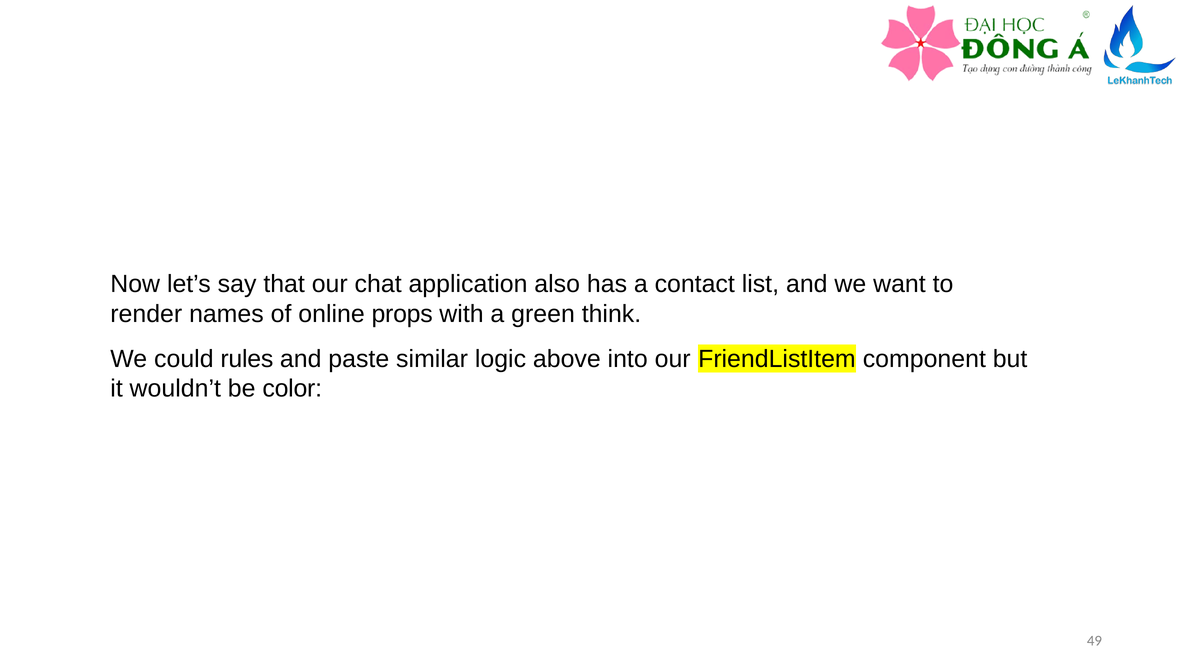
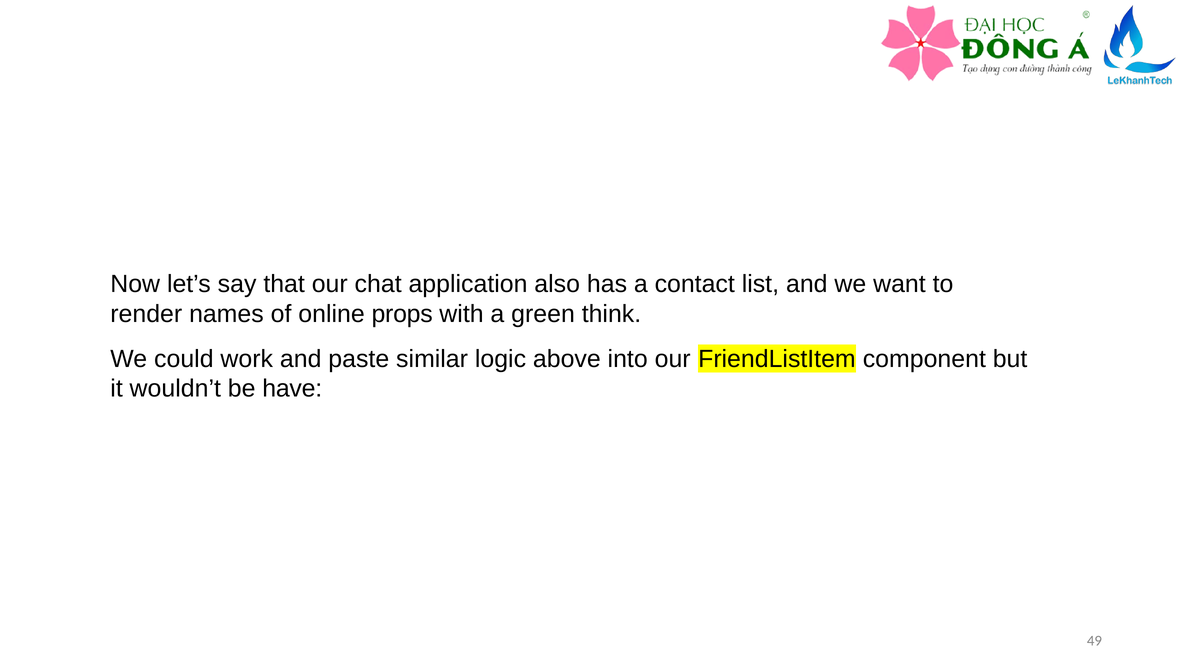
rules: rules -> work (247, 359)
color: color -> have (292, 389)
